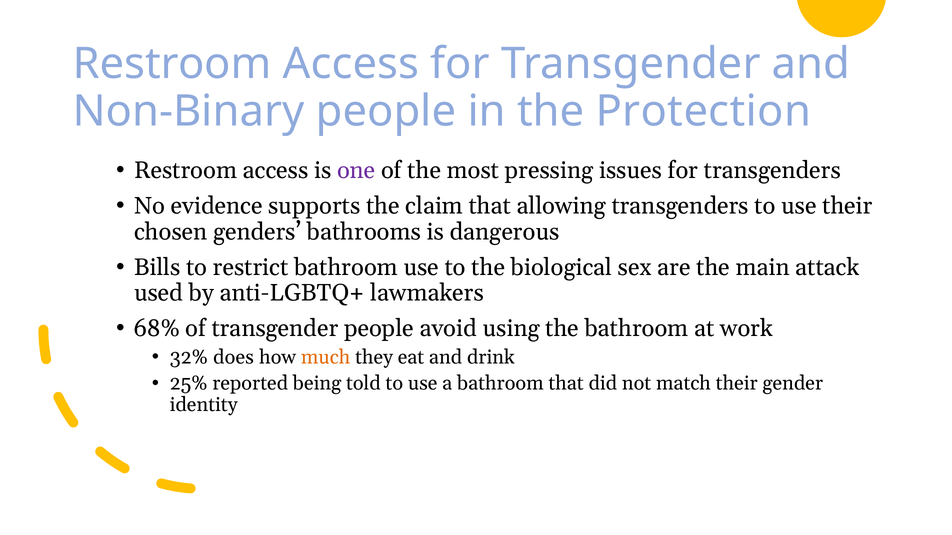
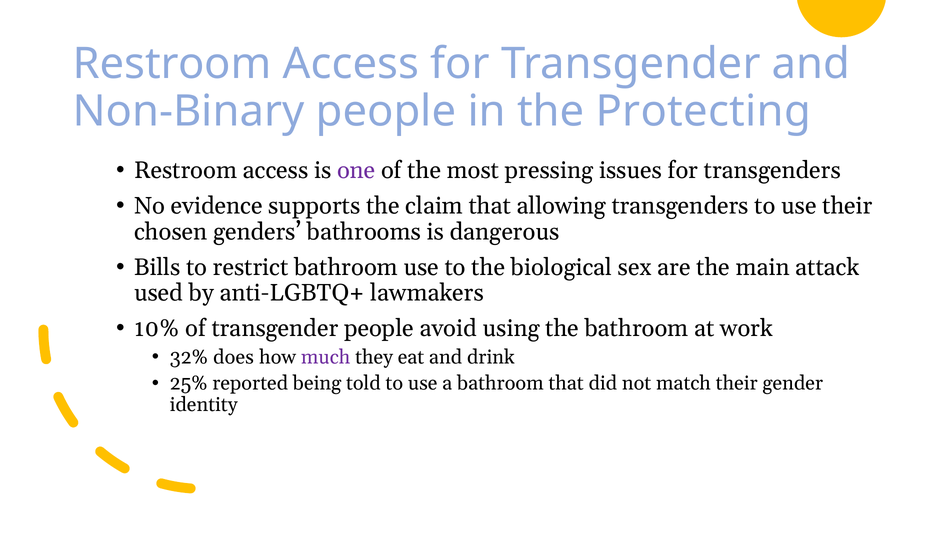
Protection: Protection -> Protecting (703, 111)
68%: 68% -> 10% (157, 329)
much colour: orange -> purple (326, 357)
